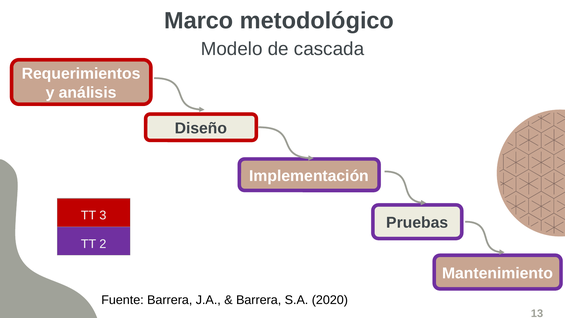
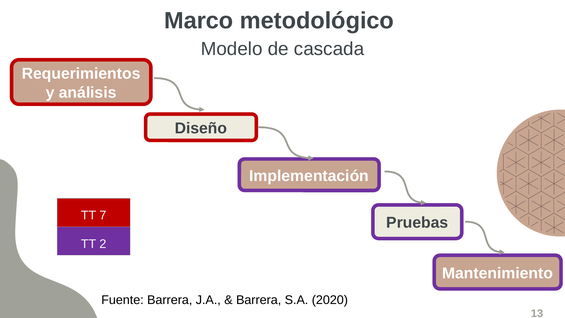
3: 3 -> 7 (103, 215)
